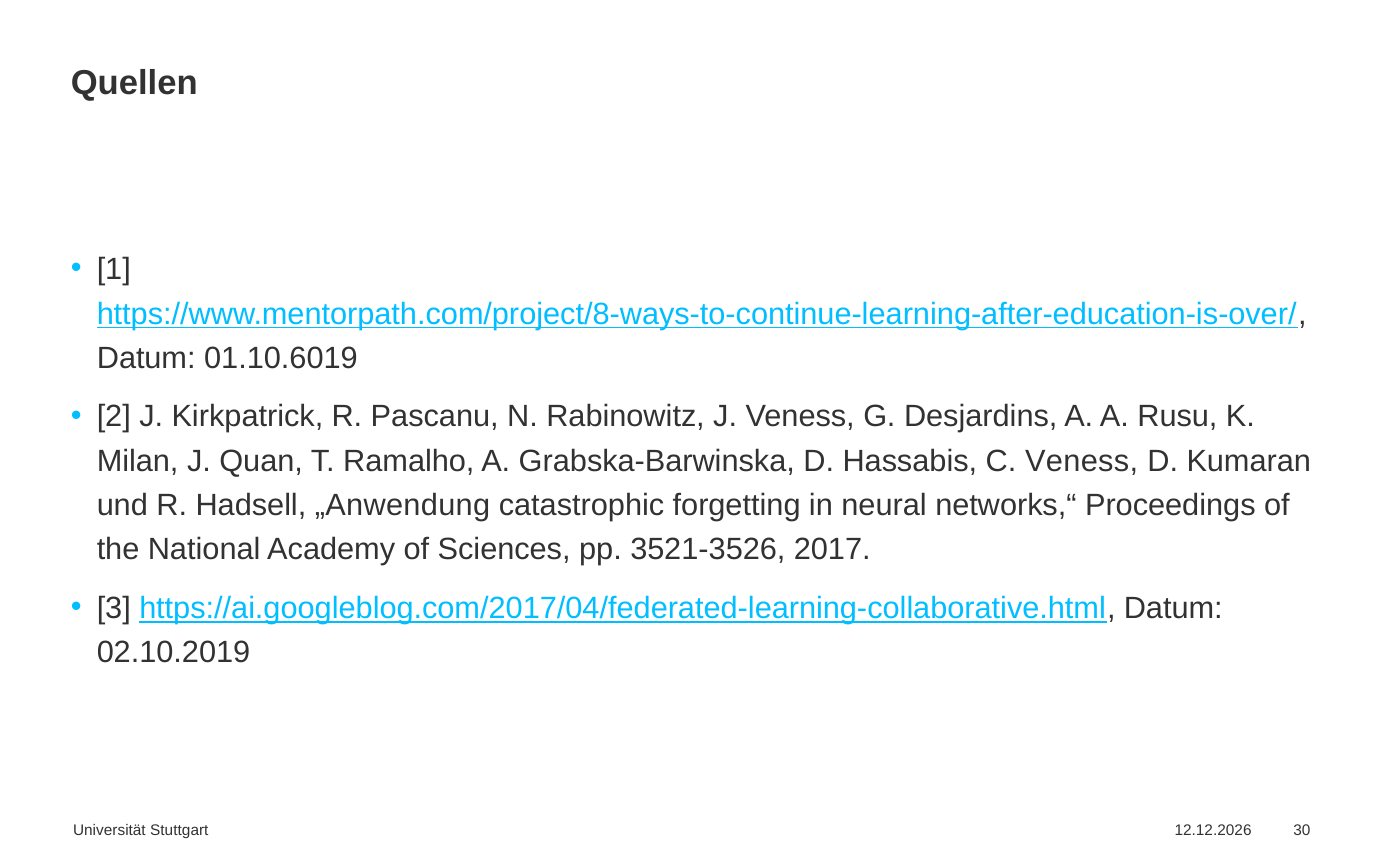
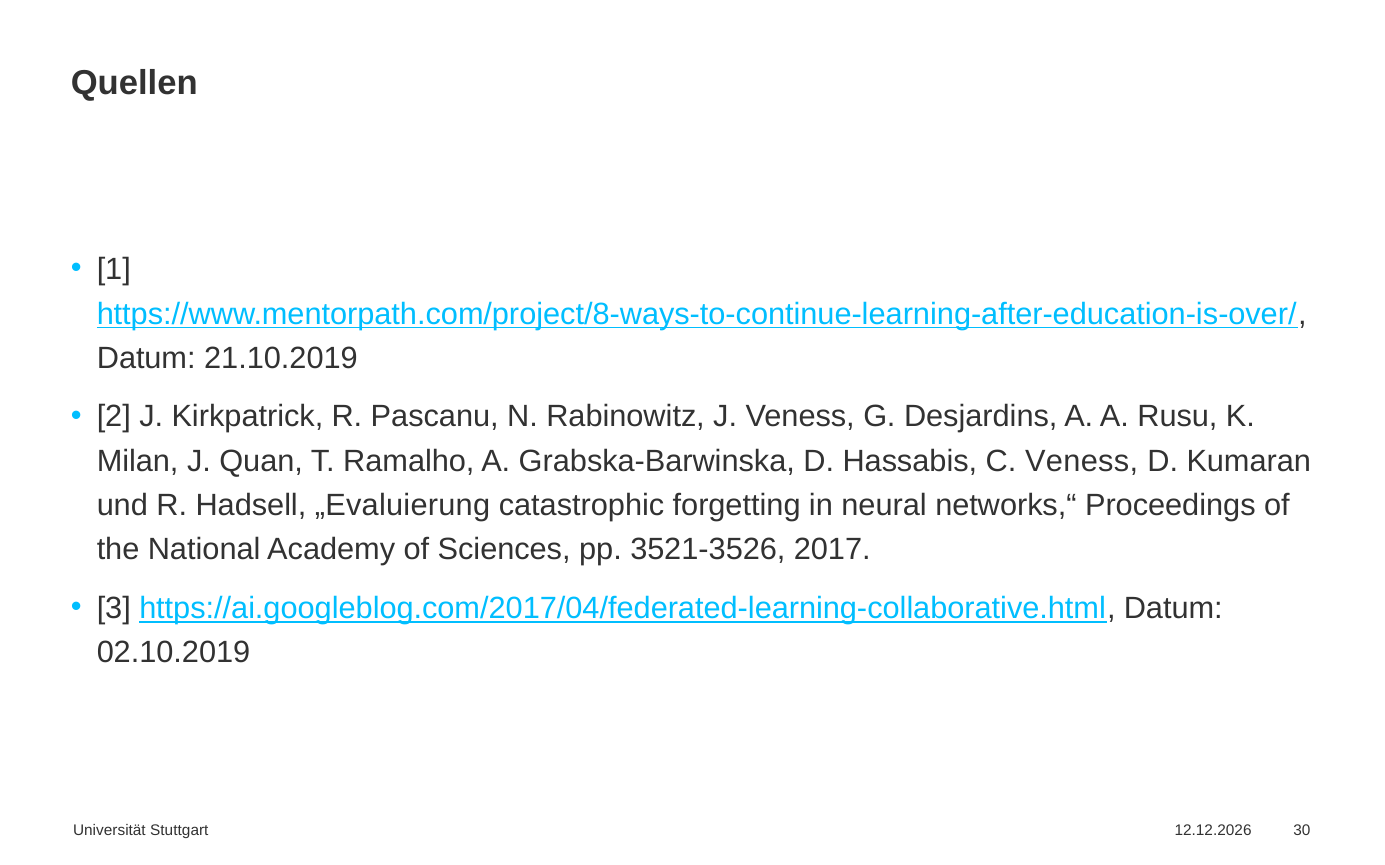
01.10.6019: 01.10.6019 -> 21.10.2019 (281, 358)
„Anwendung: „Anwendung -> „Evaluierung (403, 506)
